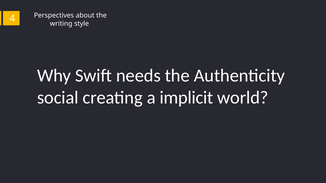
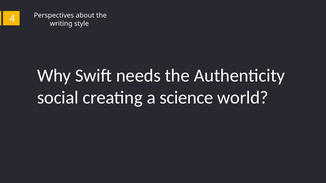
implicit: implicit -> science (186, 98)
